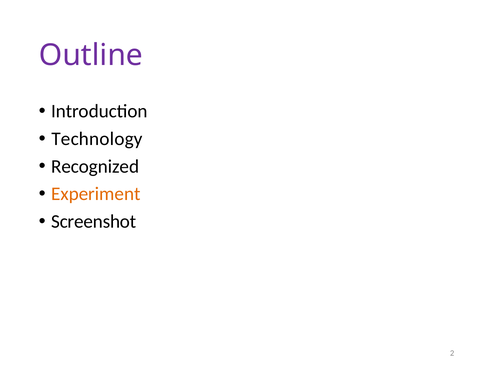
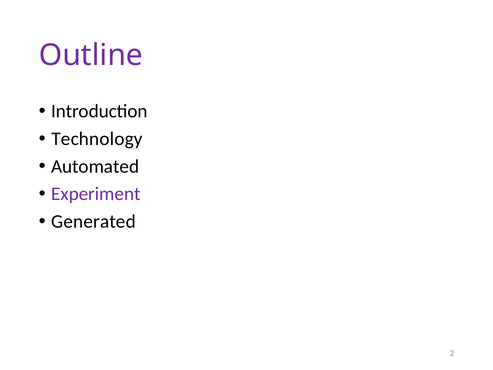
Recognized: Recognized -> Automated (95, 166)
Experiment colour: orange -> purple (96, 194)
Screenshot: Screenshot -> Generated (93, 221)
